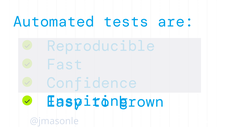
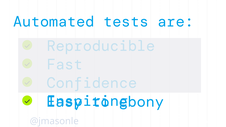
brown: brown -> ebony (141, 102)
